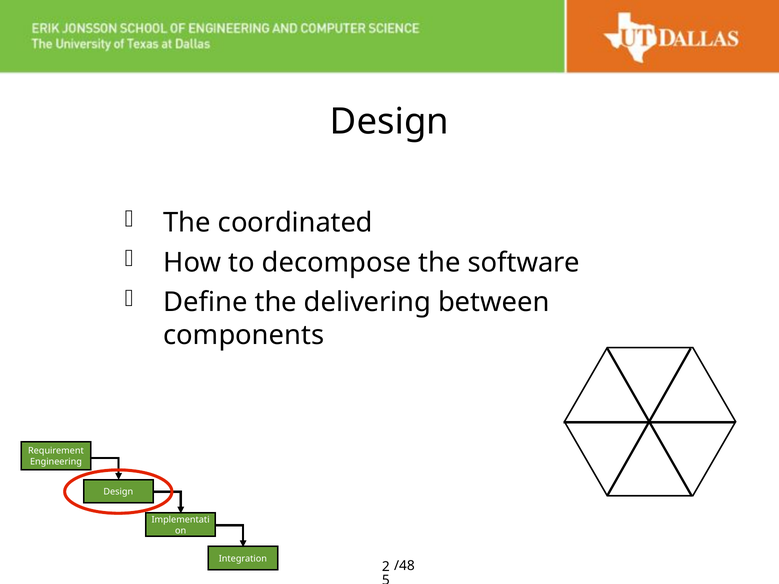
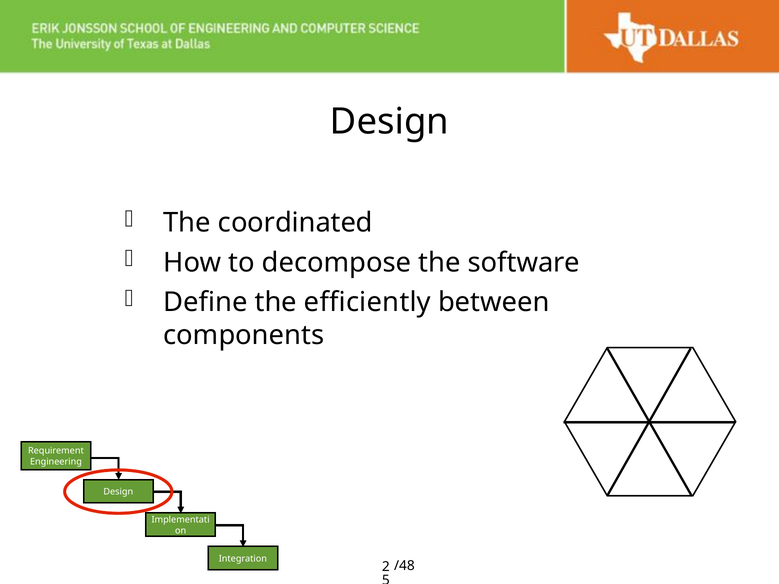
delivering: delivering -> efficiently (367, 302)
